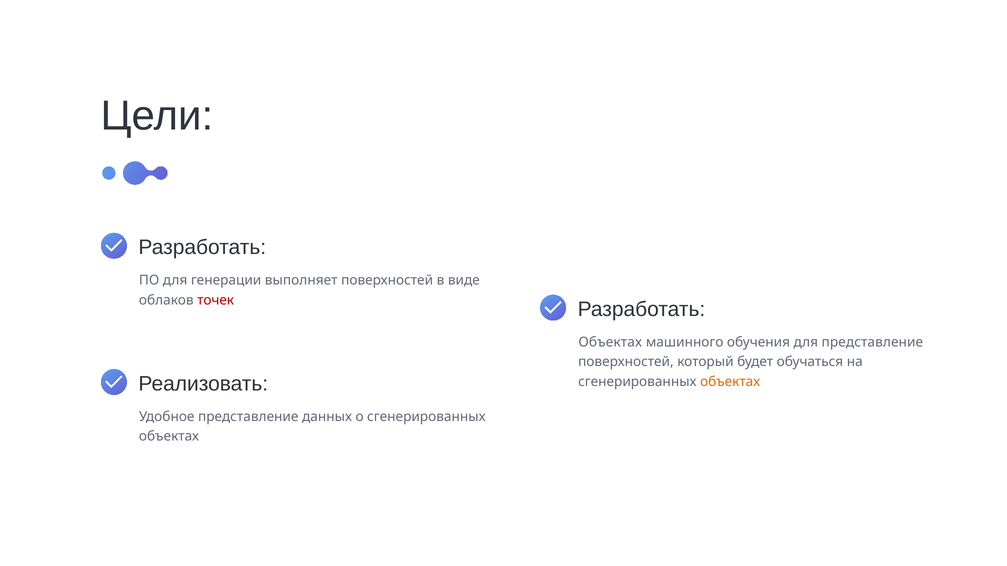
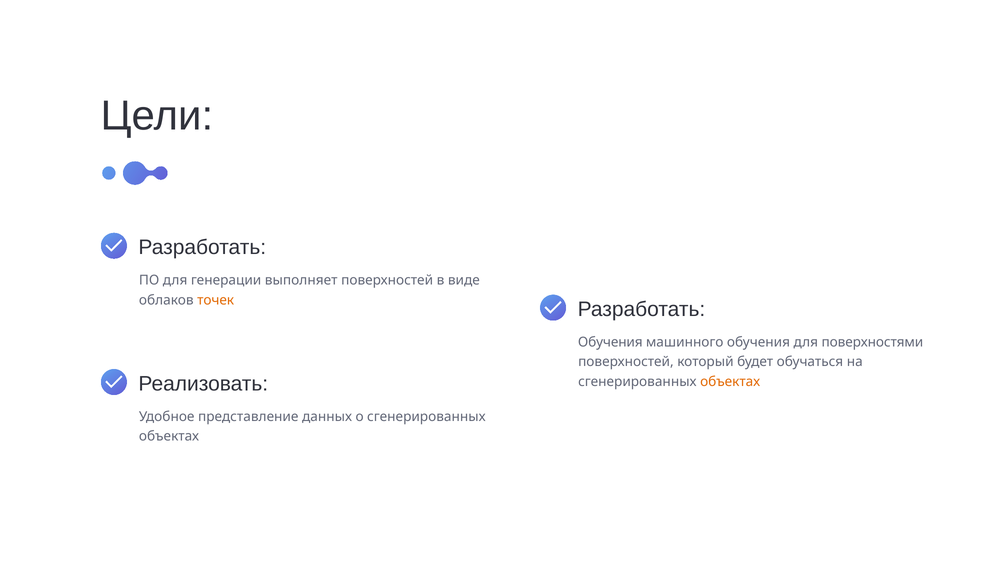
точек colour: red -> orange (216, 300)
Объектах: Объектах -> Обучения (610, 343)
для представление: представление -> поверхностями (872, 343)
